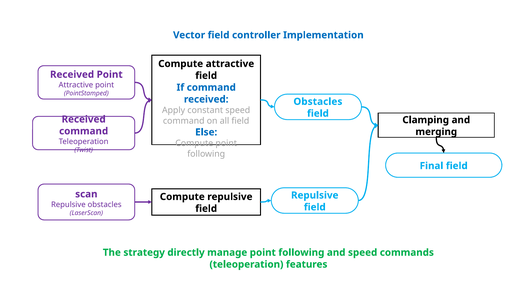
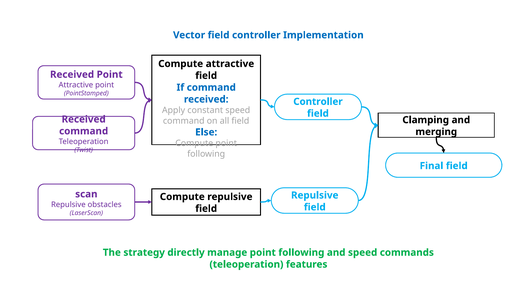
Obstacles: Obstacles -> Controller (318, 102)
